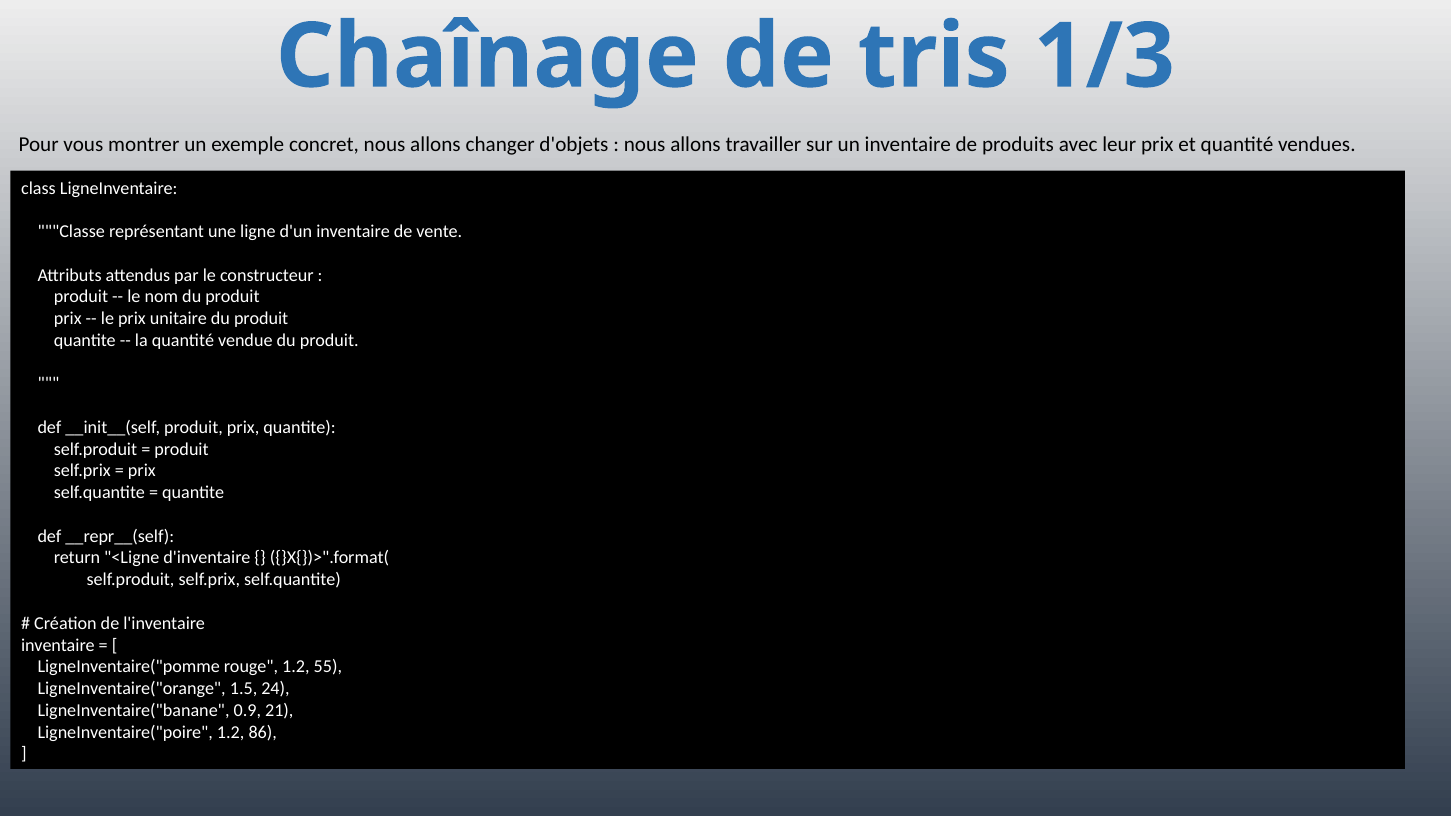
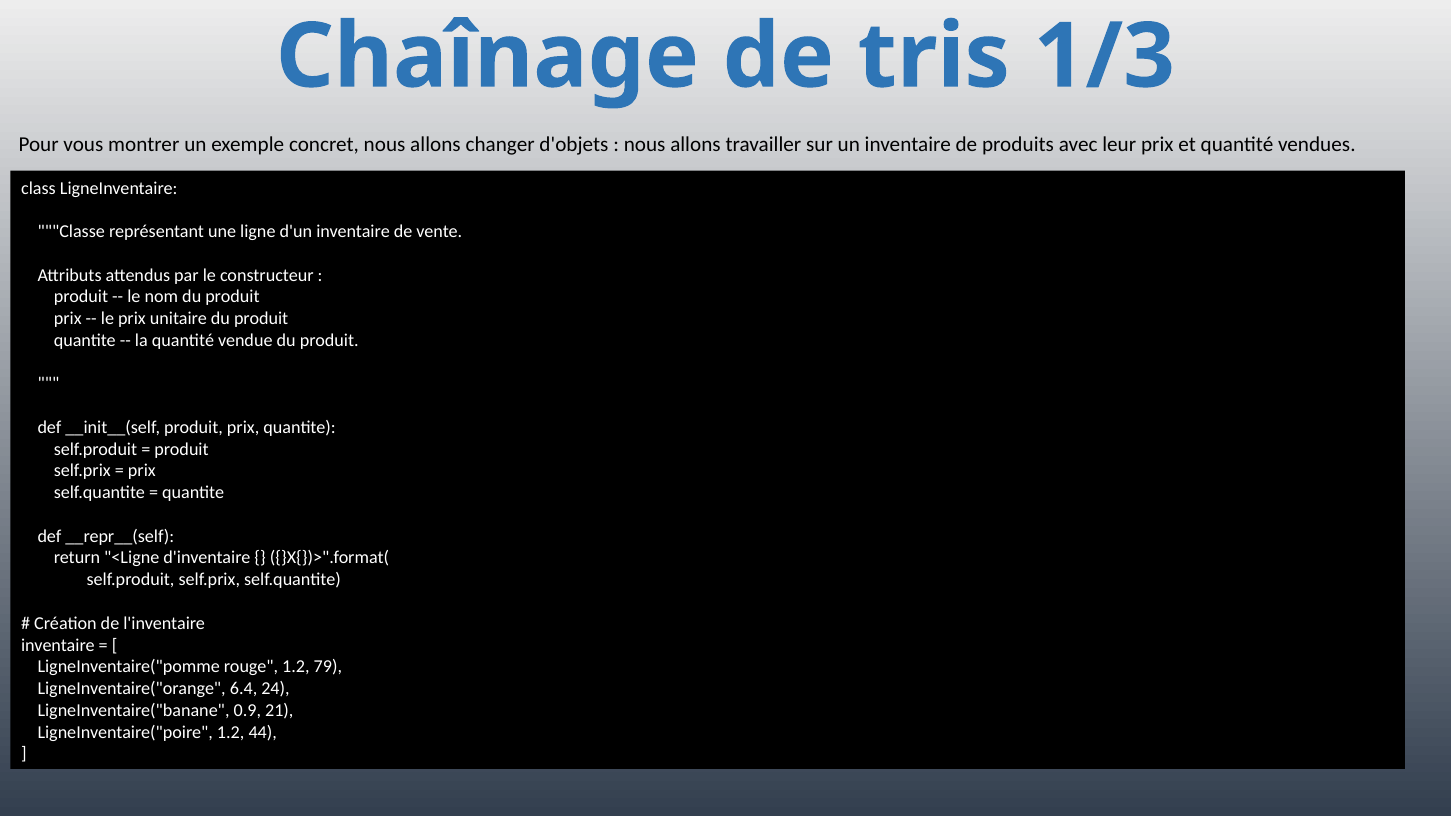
55: 55 -> 79 (328, 667)
1.5: 1.5 -> 6.4 (244, 689)
86: 86 -> 44 (263, 732)
